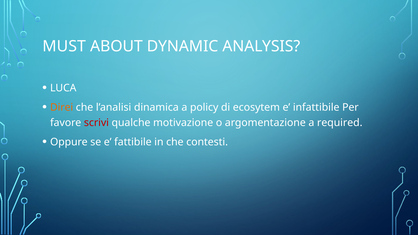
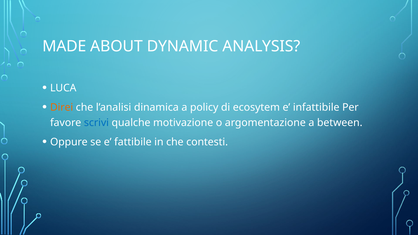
MUST: MUST -> MADE (64, 46)
scrivi colour: red -> blue (96, 123)
required: required -> between (340, 123)
